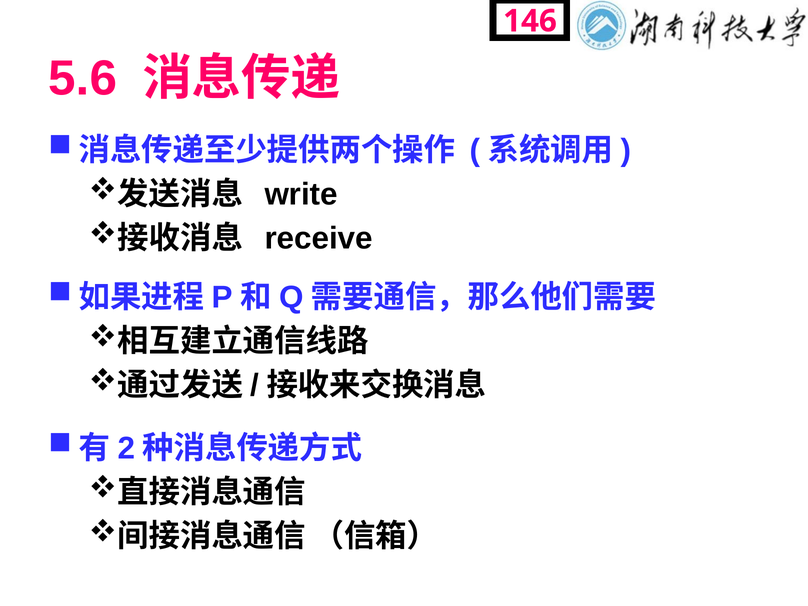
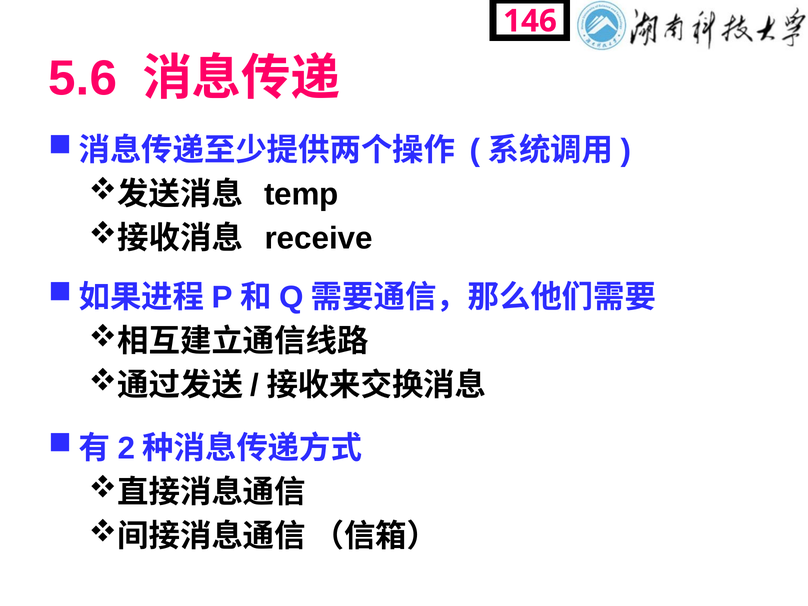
write: write -> temp (301, 194)
